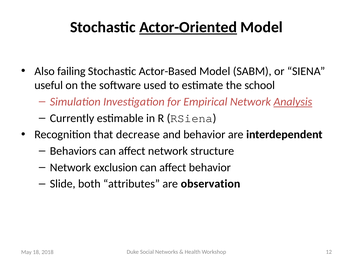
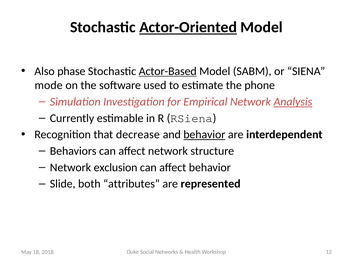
failing: failing -> phase (71, 71)
Actor-Based underline: none -> present (168, 71)
useful: useful -> mode (49, 86)
school: school -> phone (260, 86)
behavior underline: none -> present (204, 135)
observation: observation -> represented (211, 184)
